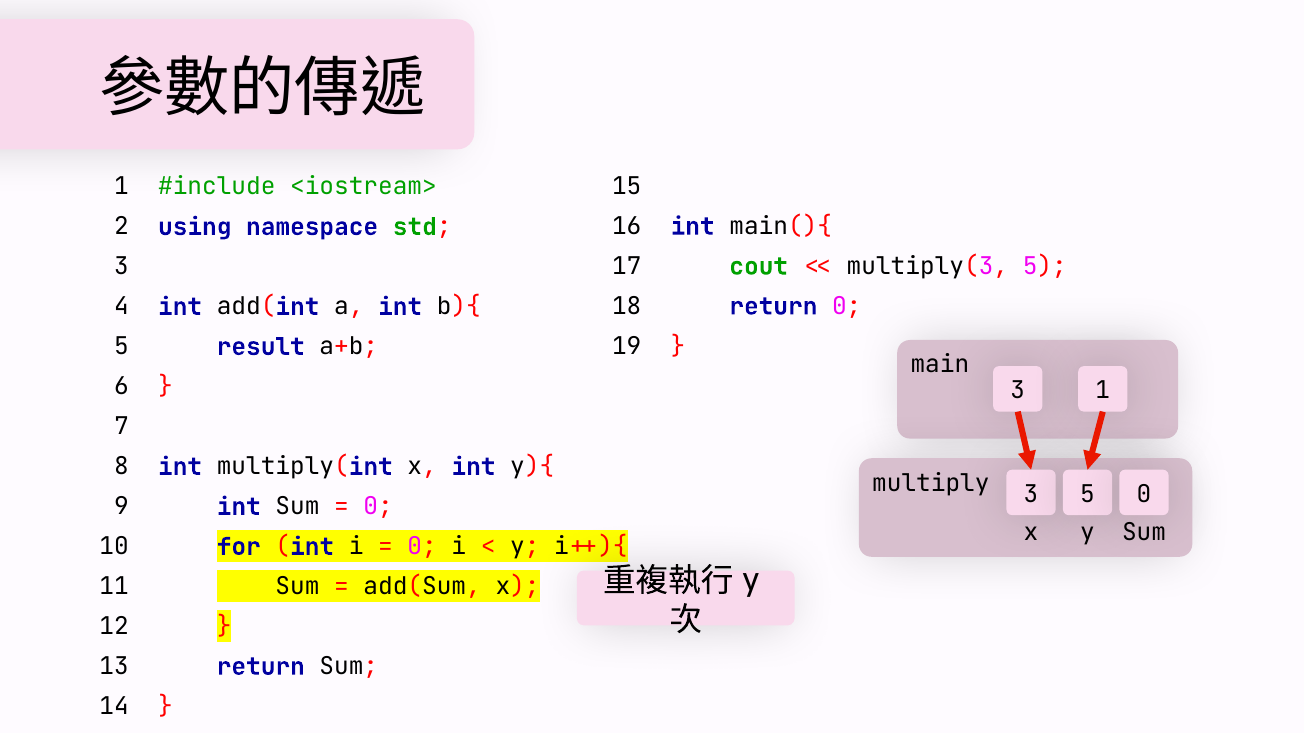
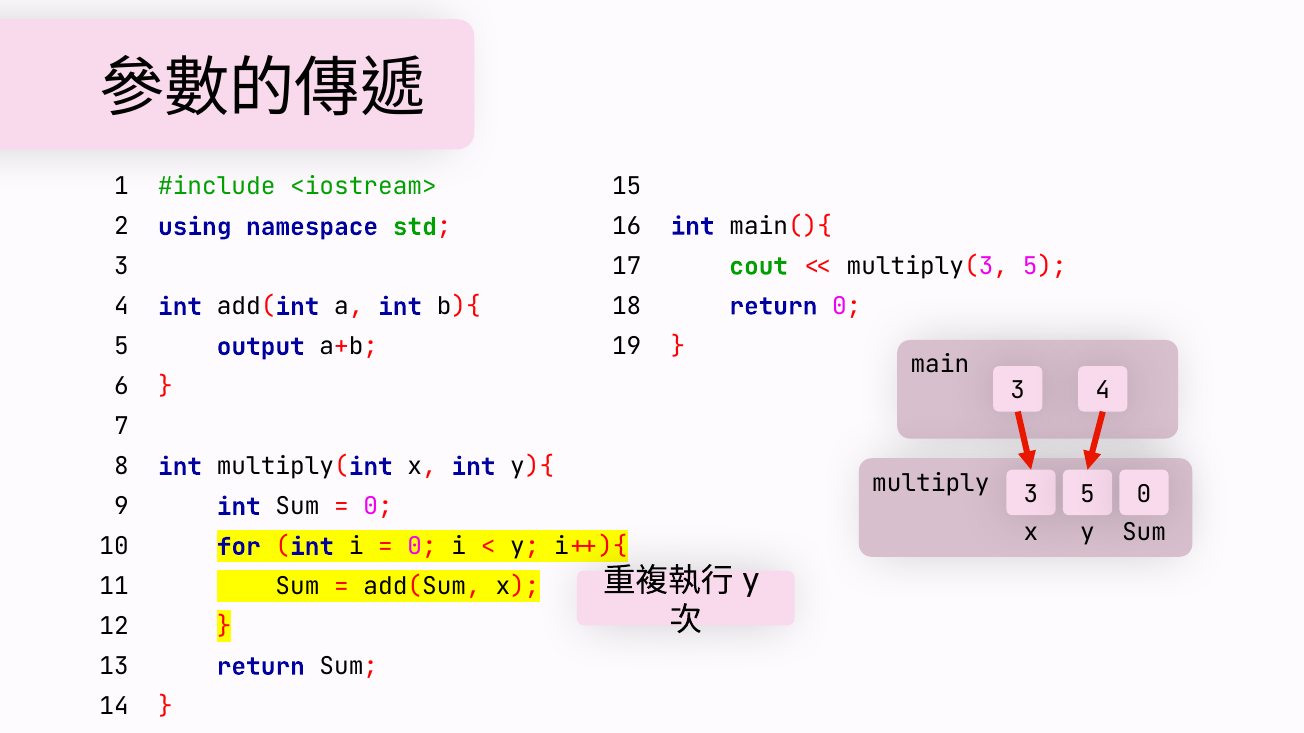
result: result -> output (261, 347)
1: 1 -> 4 (1103, 391)
